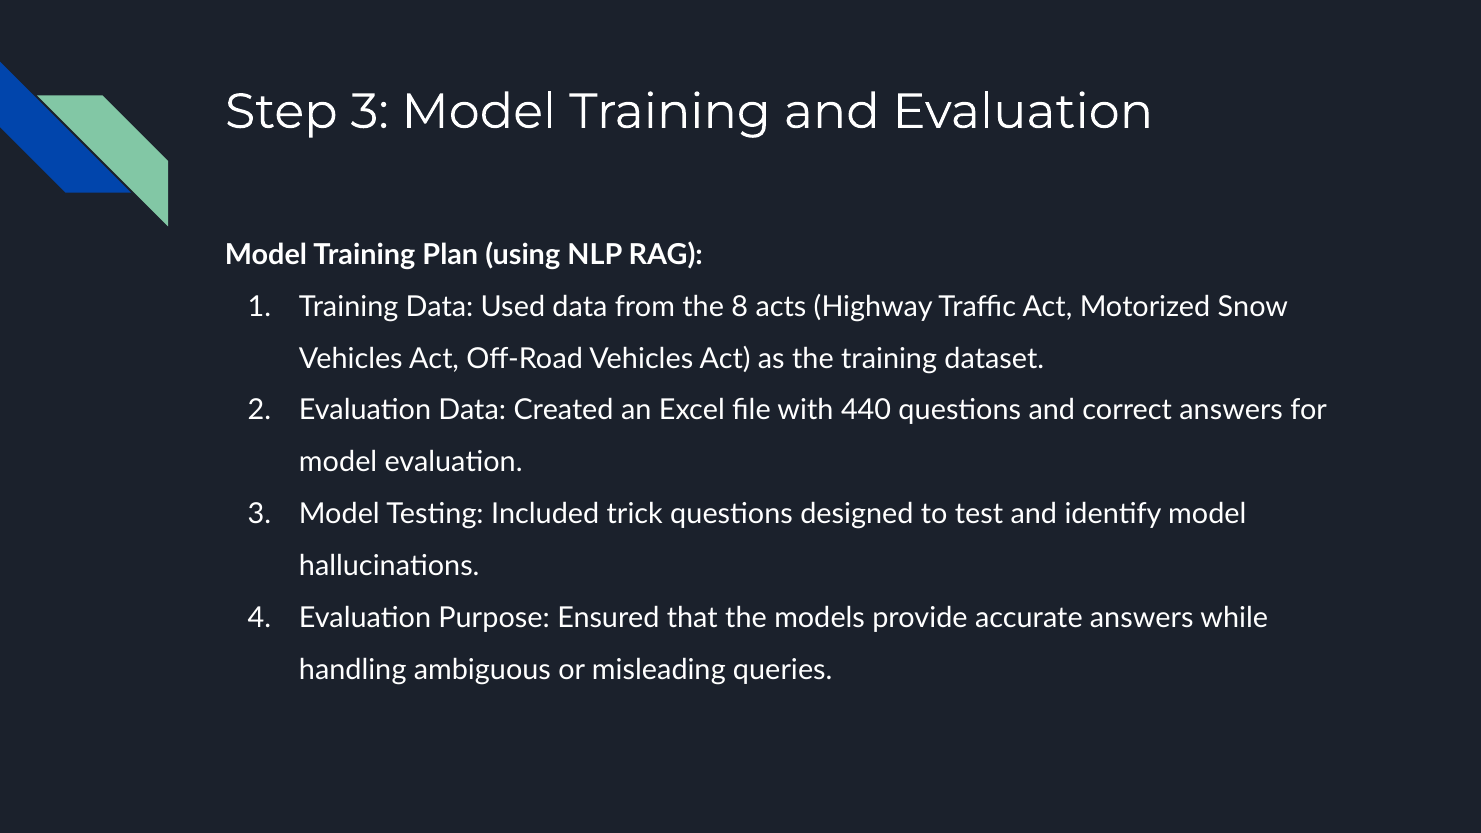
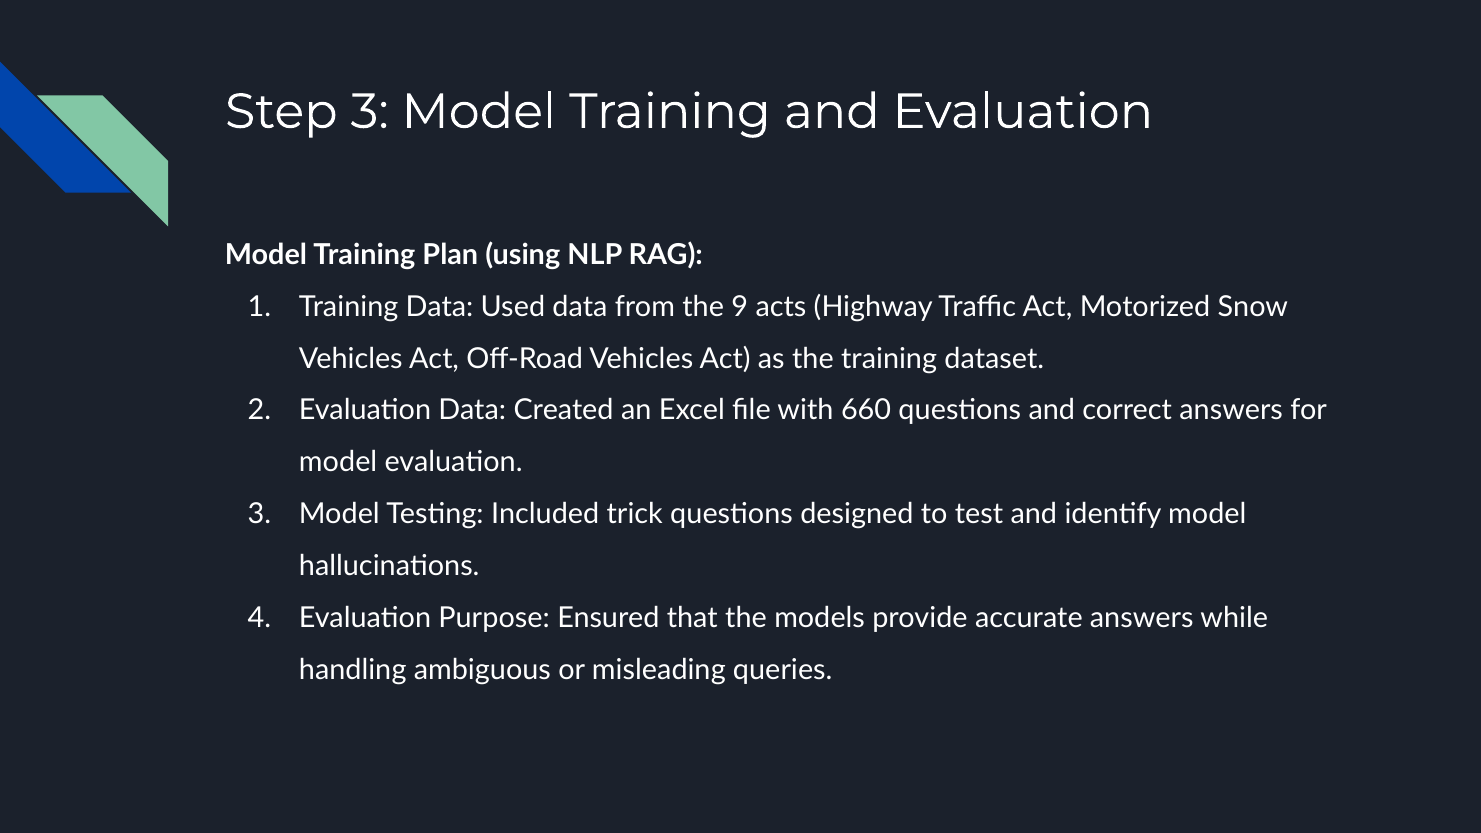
8: 8 -> 9 (740, 307)
440: 440 -> 660 (866, 411)
